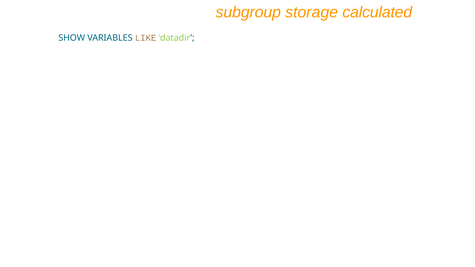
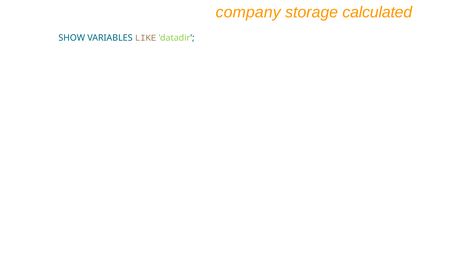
subgroup: subgroup -> company (248, 12)
